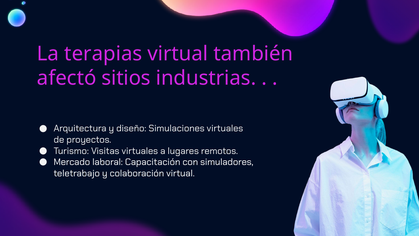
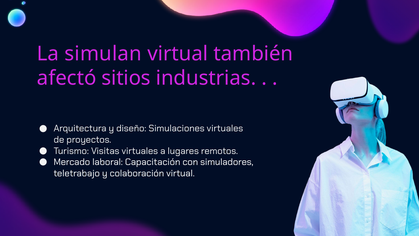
terapias: terapias -> simulan (103, 54)
